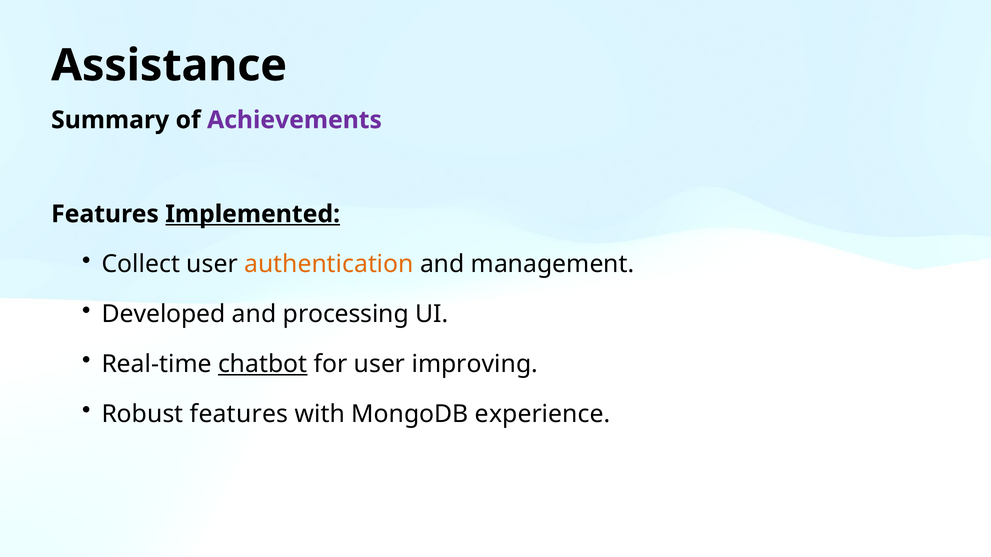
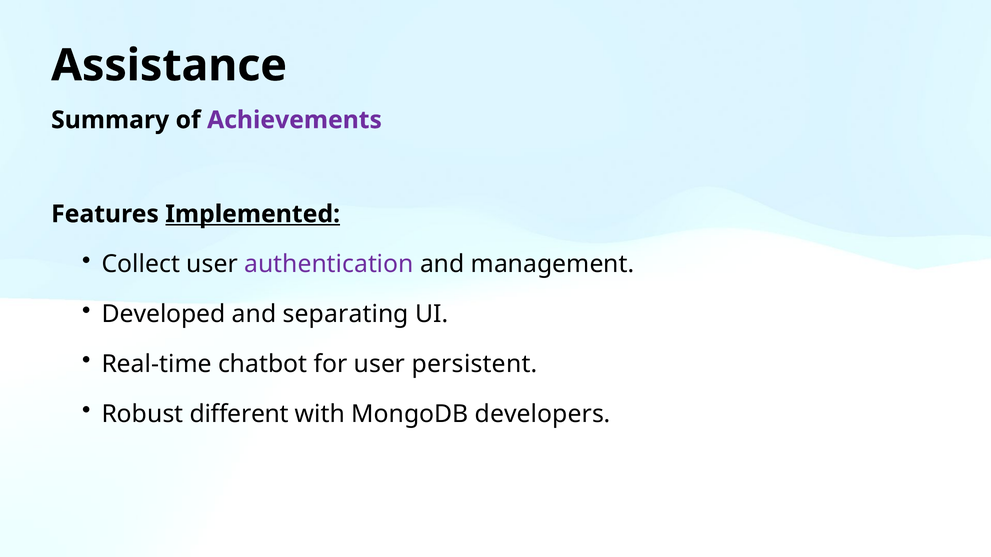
authentication colour: orange -> purple (329, 264)
processing: processing -> separating (346, 314)
chatbot underline: present -> none (263, 364)
improving: improving -> persistent (475, 364)
Robust features: features -> different (239, 414)
experience: experience -> developers (543, 414)
